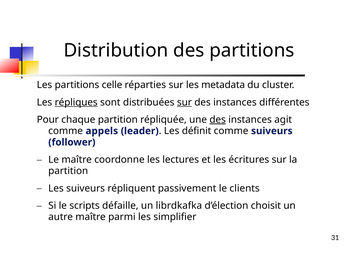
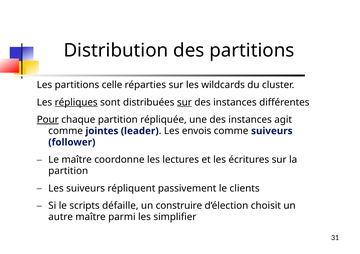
metadata: metadata -> wildcards (223, 85)
Pour underline: none -> present (48, 120)
des underline: present -> none (218, 120)
appels: appels -> jointes (102, 131)
définit: définit -> envois (197, 131)
librdkafka: librdkafka -> construire (179, 206)
